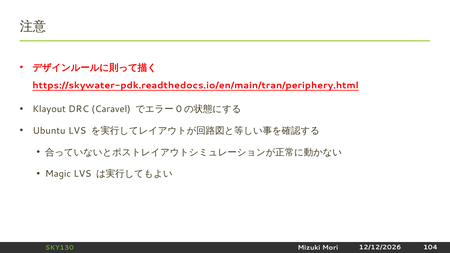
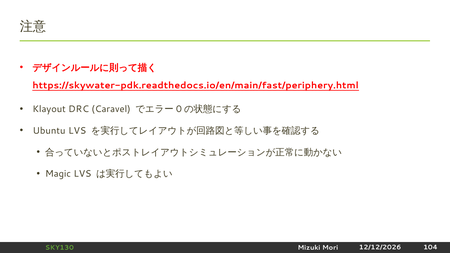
https://skywater-pdk.readthedocs.io/en/main/tran/periphery.html: https://skywater-pdk.readthedocs.io/en/main/tran/periphery.html -> https://skywater-pdk.readthedocs.io/en/main/fast/periphery.html (196, 86)
